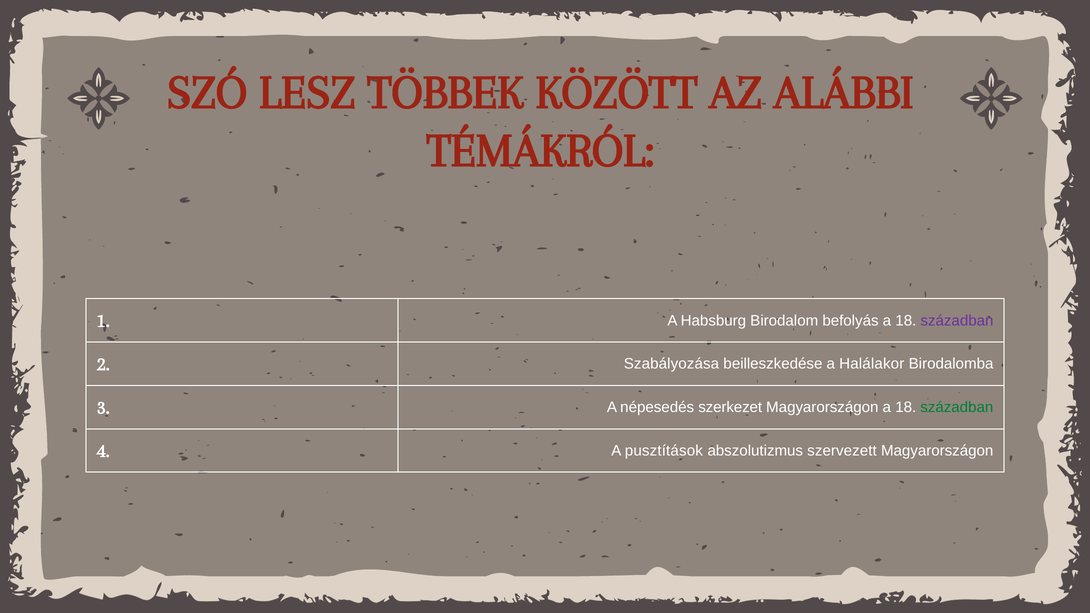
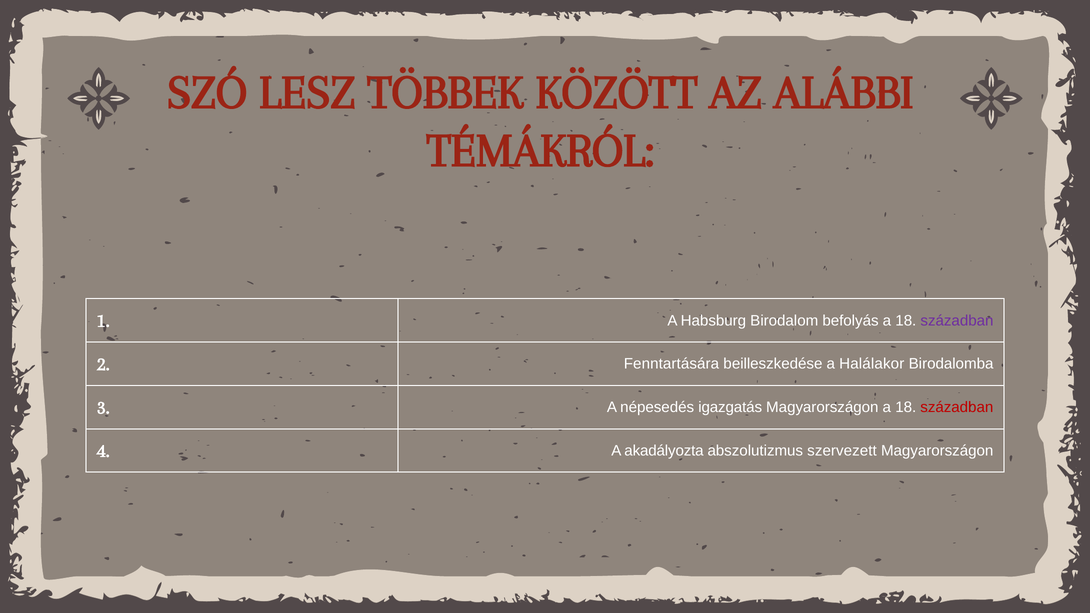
Szabályozása: Szabályozása -> Fenntartására (671, 364)
szerkezet: szerkezet -> igazgatás (730, 407)
században colour: green -> red (957, 407)
pusztítások: pusztítások -> akadályozta (664, 451)
